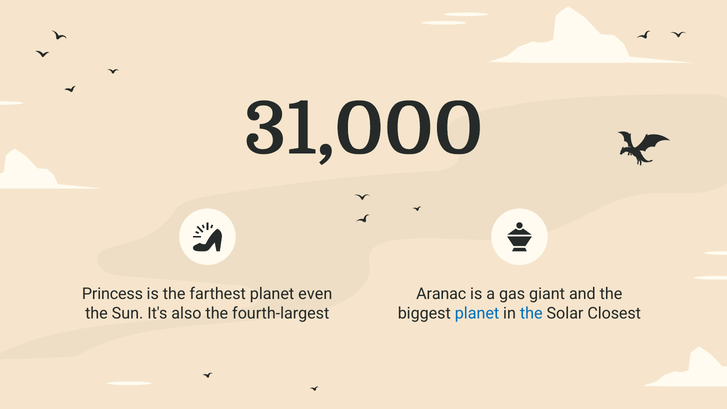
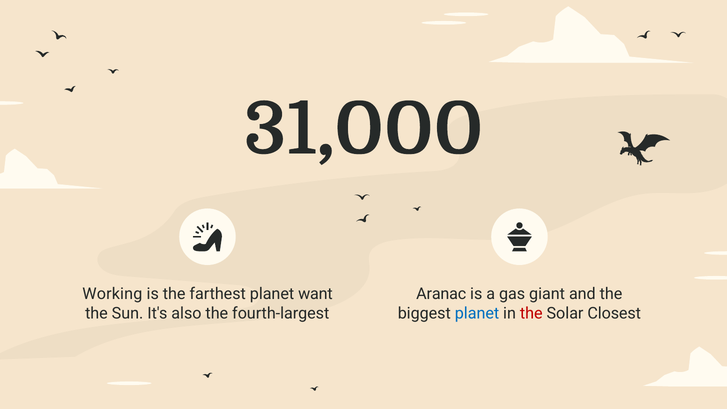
Princess: Princess -> Working (112, 294)
even: even -> want (315, 294)
the colour: blue -> red (531, 313)
